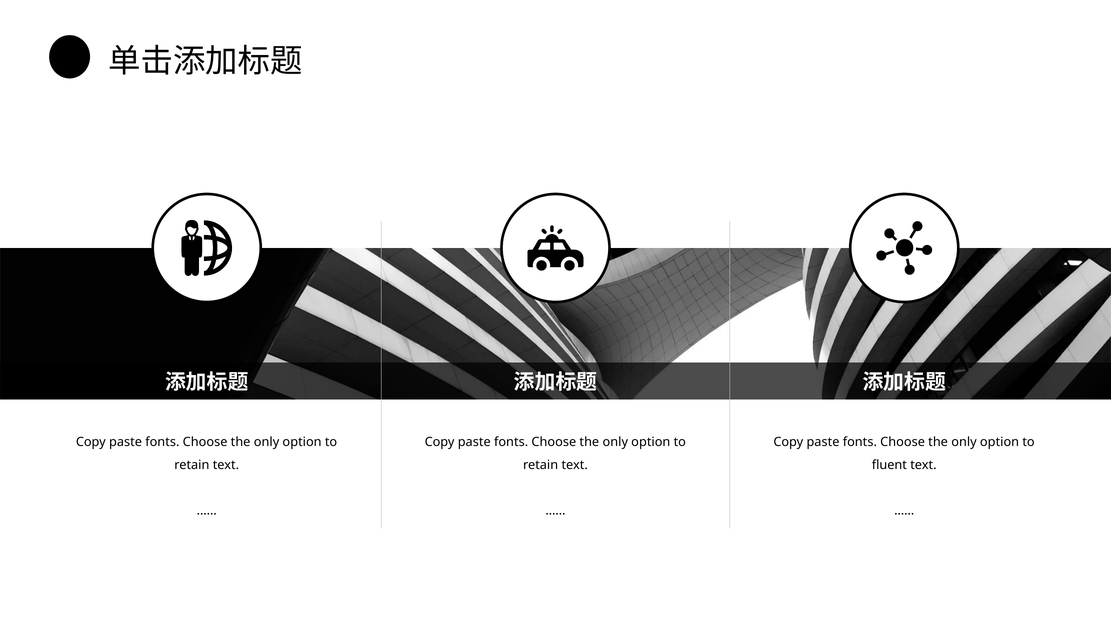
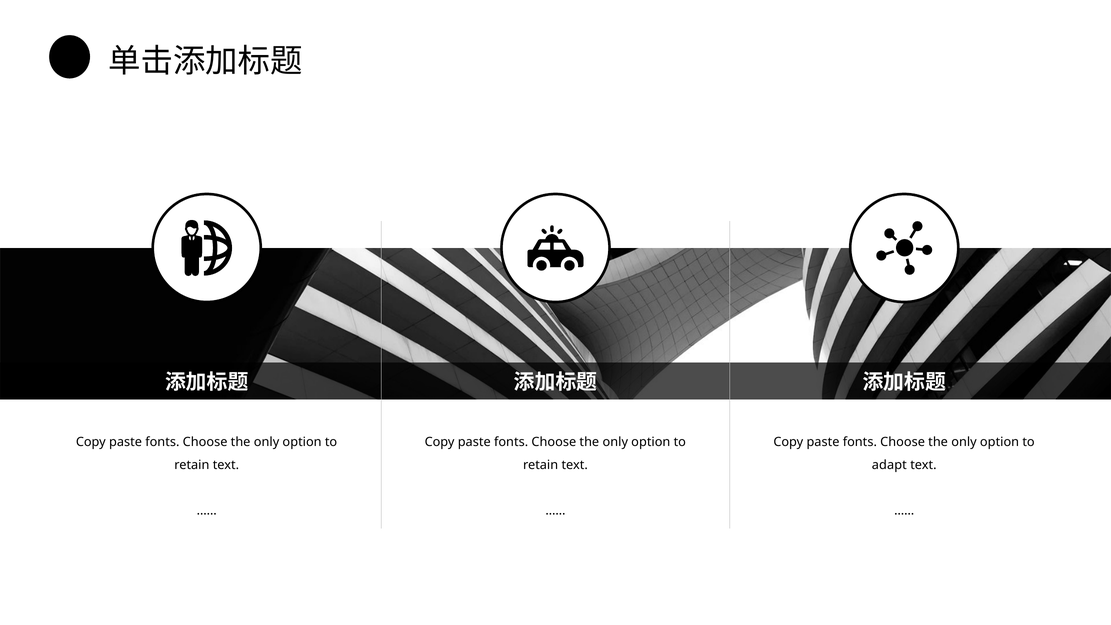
fluent: fluent -> adapt (889, 465)
